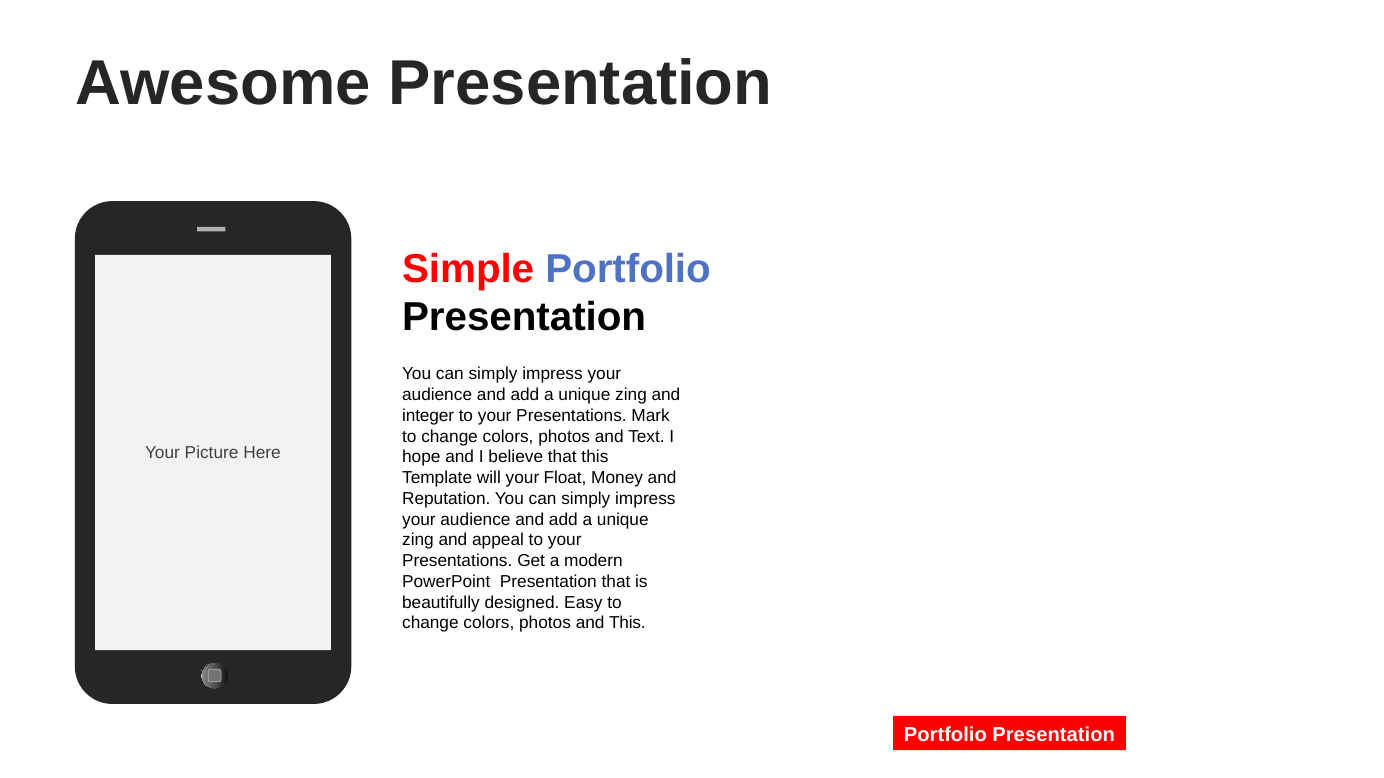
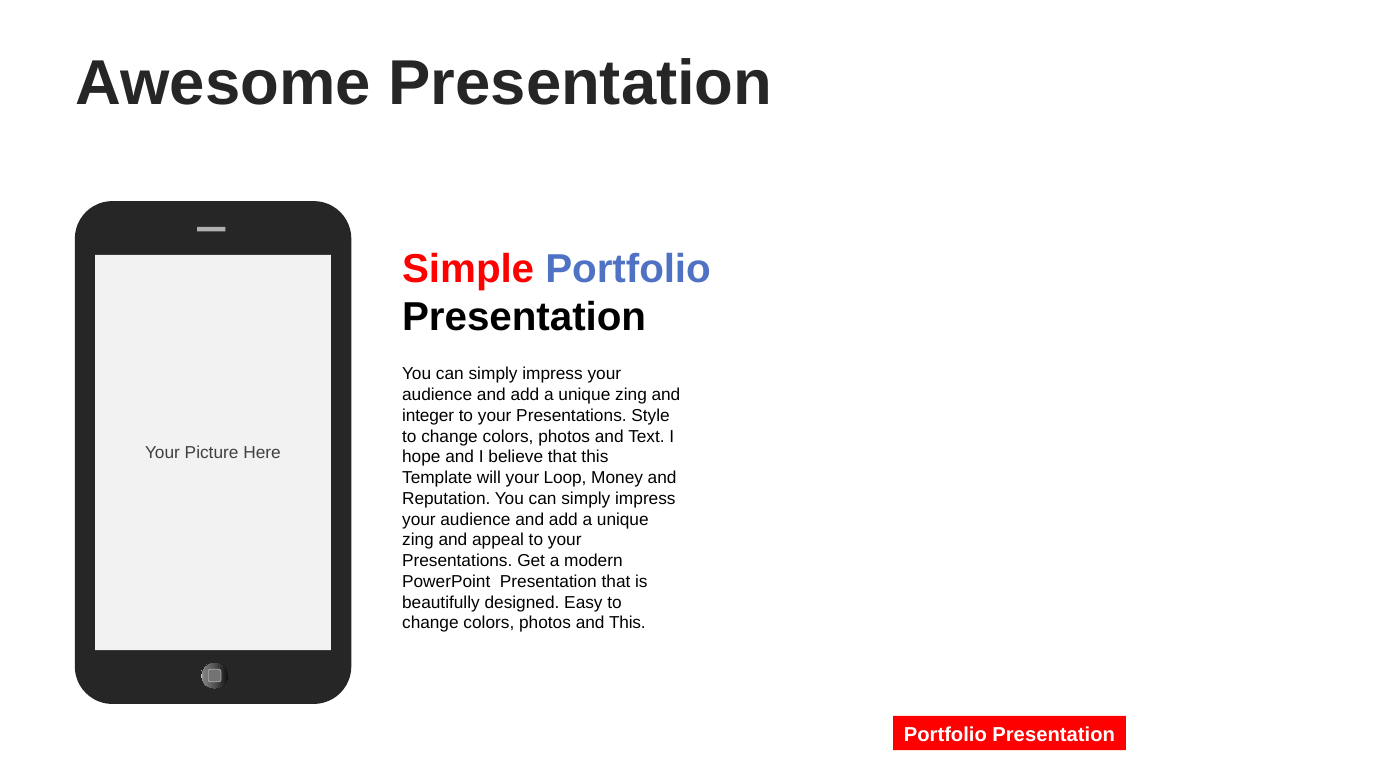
Mark: Mark -> Style (651, 416)
Float: Float -> Loop (565, 478)
